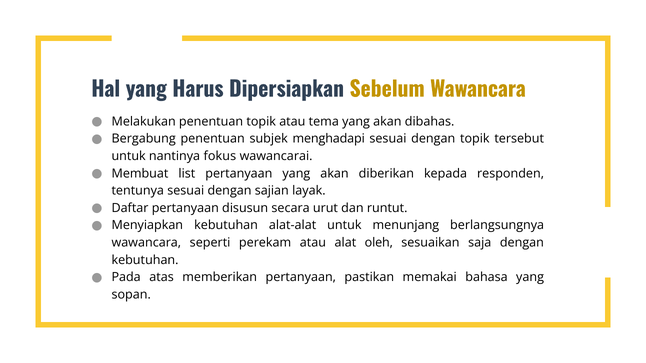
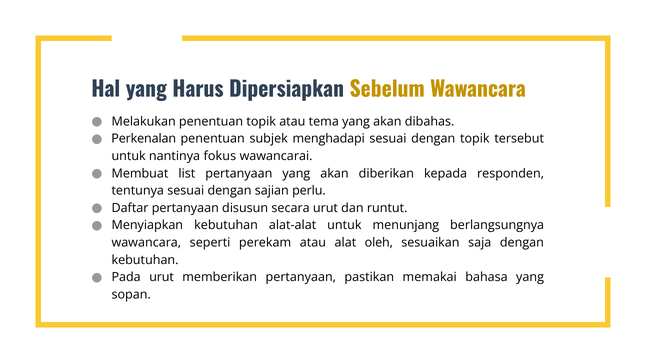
Bergabung: Bergabung -> Perkenalan (144, 139)
layak: layak -> perlu (309, 191)
Pada atas: atas -> urut (162, 278)
